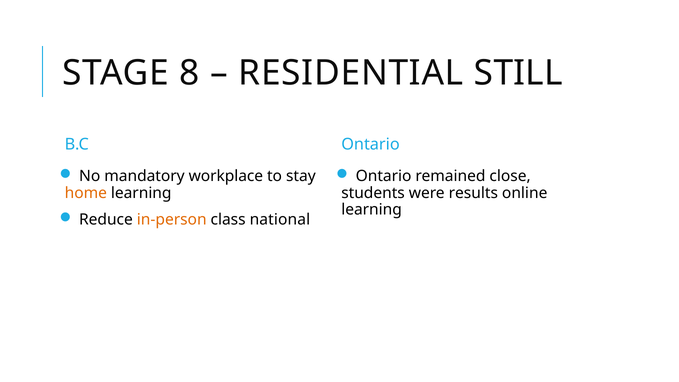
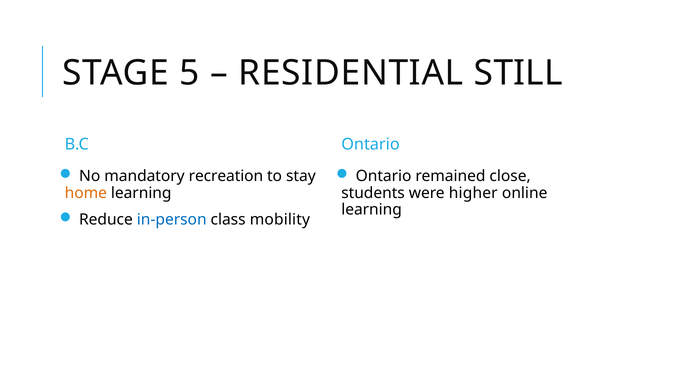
8: 8 -> 5 (189, 73)
workplace: workplace -> recreation (226, 176)
results: results -> higher (473, 193)
in-person colour: orange -> blue (172, 220)
national: national -> mobility (280, 220)
